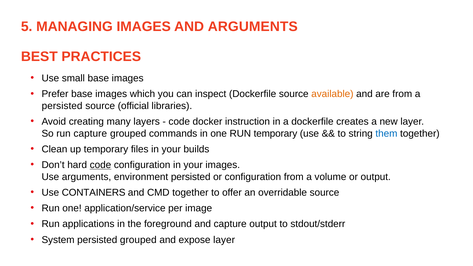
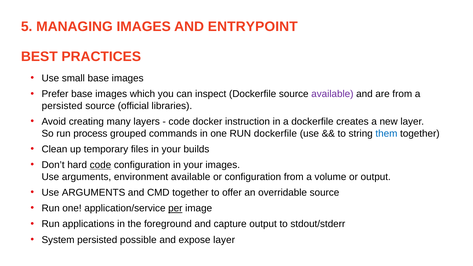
AND ARGUMENTS: ARGUMENTS -> ENTRYPOINT (253, 27)
available colour: orange -> purple (332, 94)
run capture: capture -> process (90, 133)
RUN temporary: temporary -> dockerfile (275, 133)
environment persisted: persisted -> available (191, 177)
CONTAINERS: CONTAINERS -> ARGUMENTS (94, 193)
per underline: none -> present (175, 208)
persisted grouped: grouped -> possible (138, 240)
